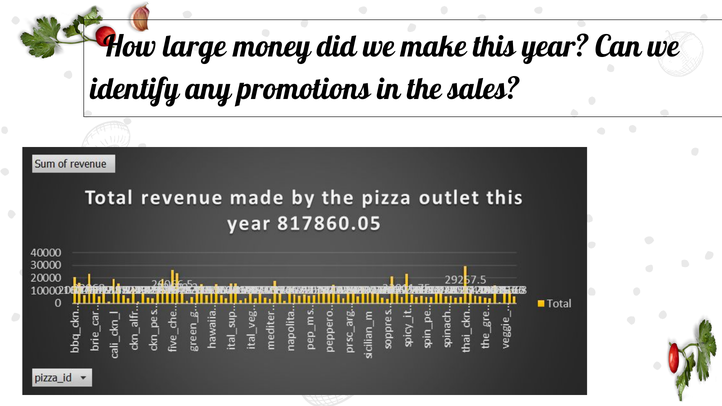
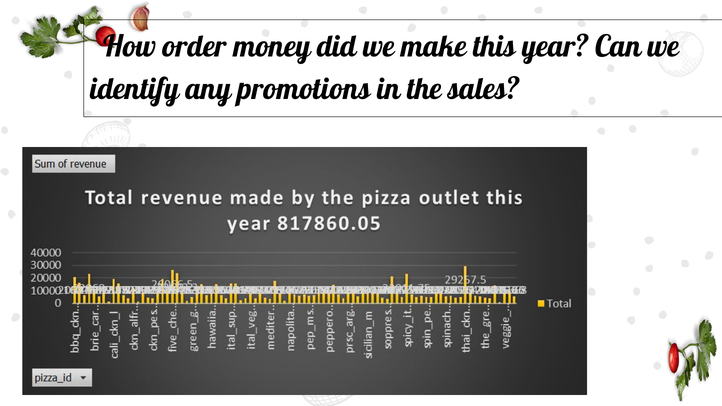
large: large -> order (195, 47)
